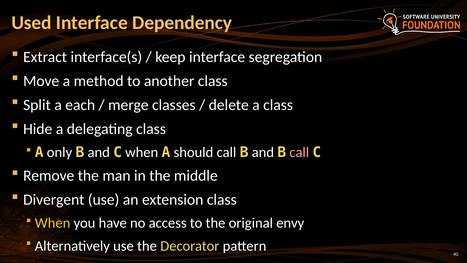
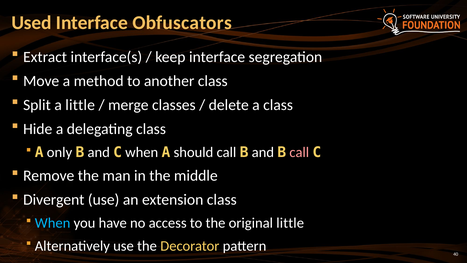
Dependency: Dependency -> Obfuscators (182, 23)
a each: each -> little (80, 105)
When colour: yellow -> light blue (53, 223)
original envy: envy -> little (290, 223)
